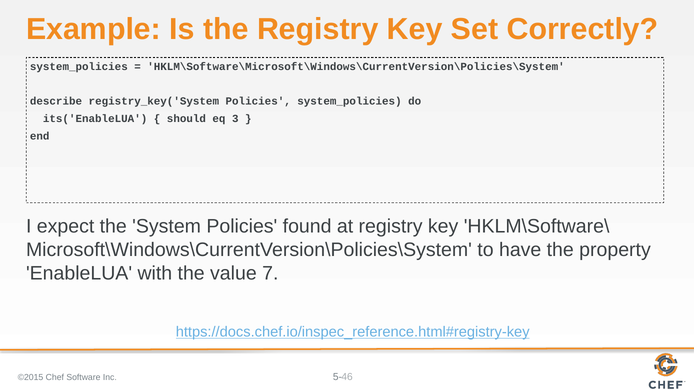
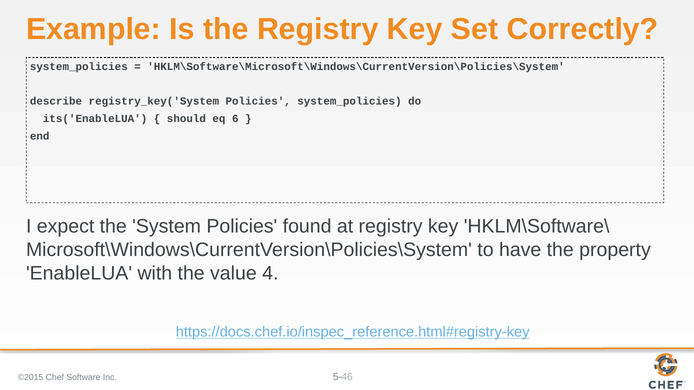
3: 3 -> 6 (235, 119)
7: 7 -> 4 (270, 273)
